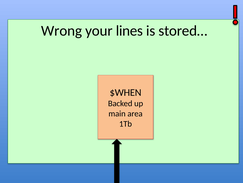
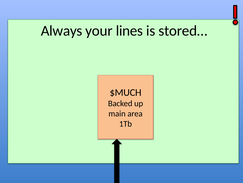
Wrong: Wrong -> Always (62, 31)
$WHEN: $WHEN -> $MUCH (126, 92)
